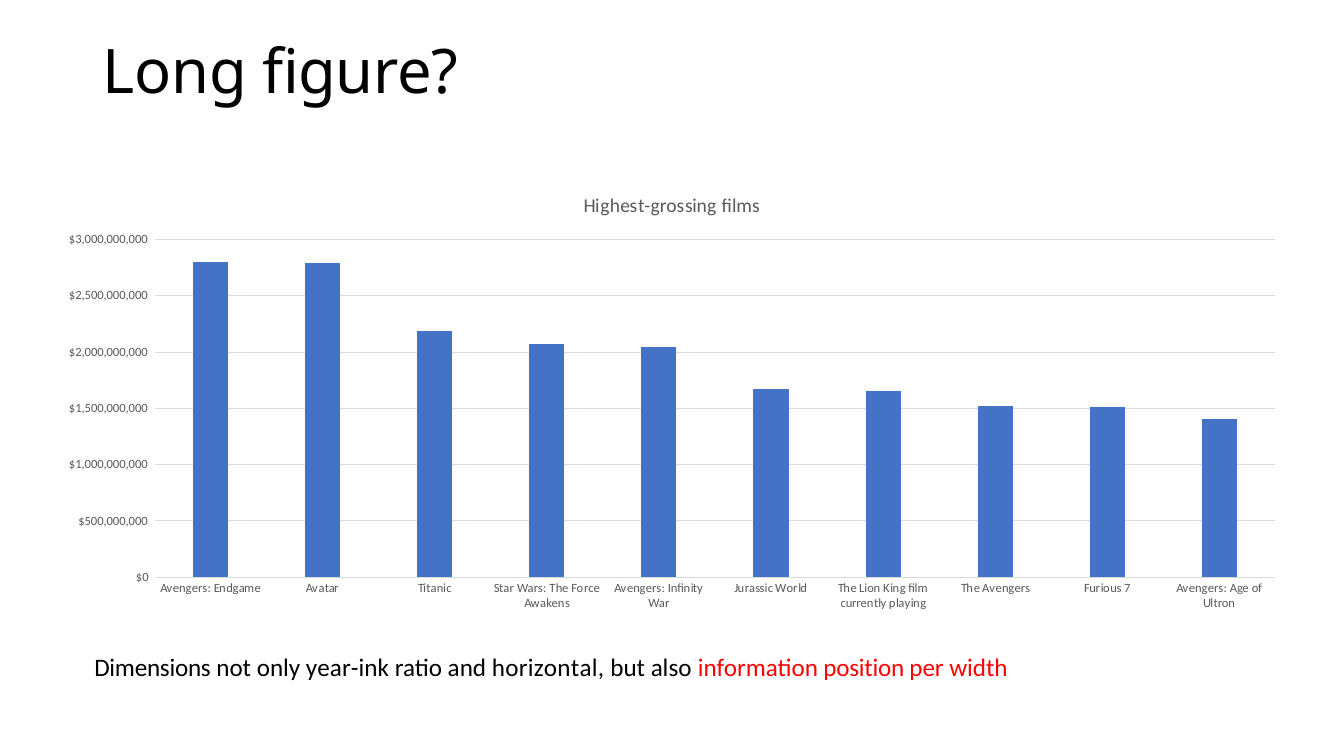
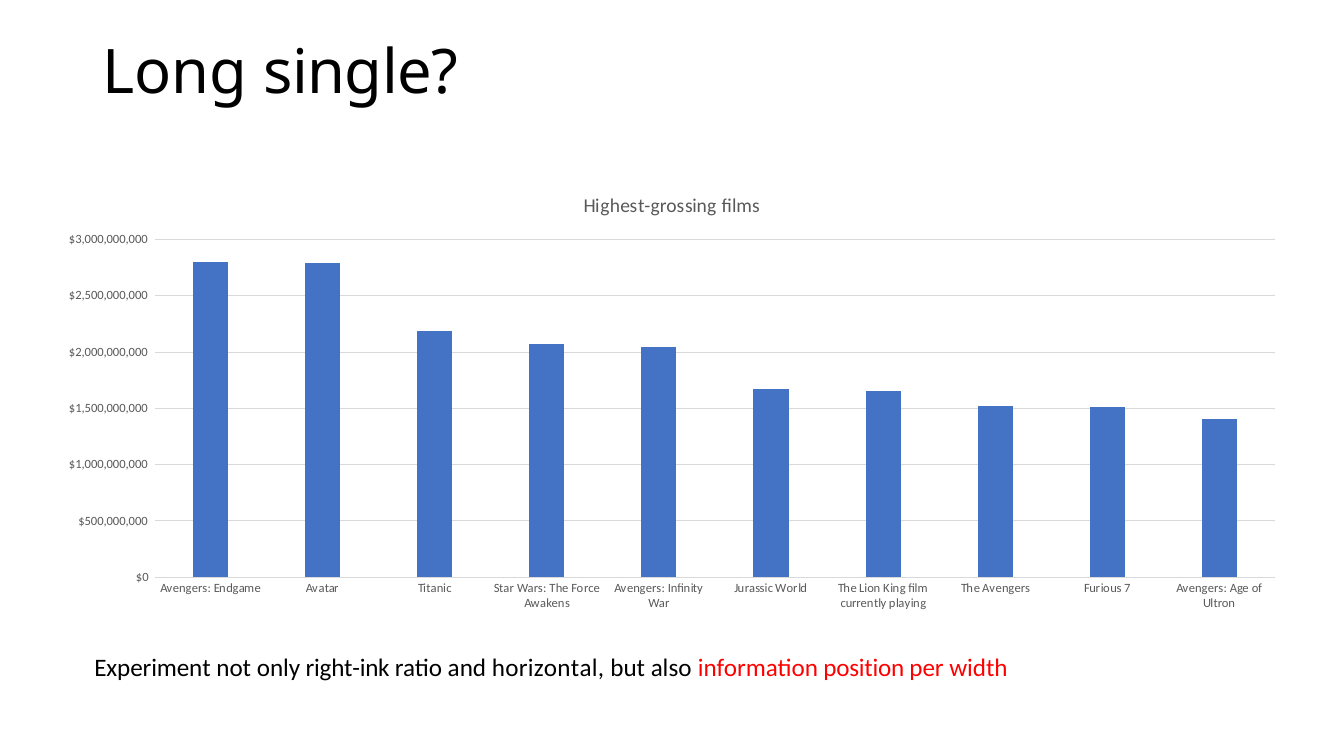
figure: figure -> single (361, 73)
Dimensions: Dimensions -> Experiment (152, 668)
year-ink: year-ink -> right-ink (348, 668)
